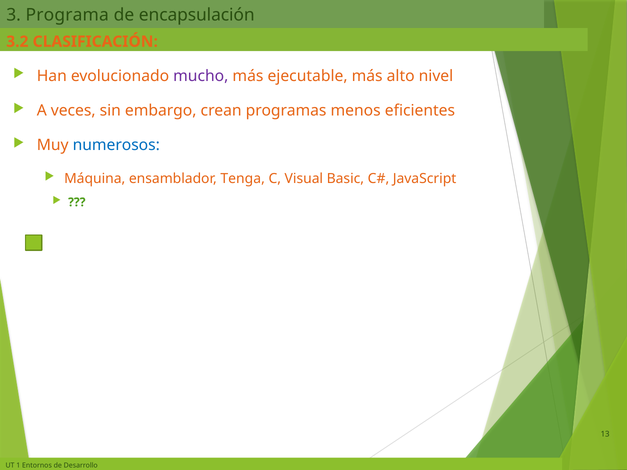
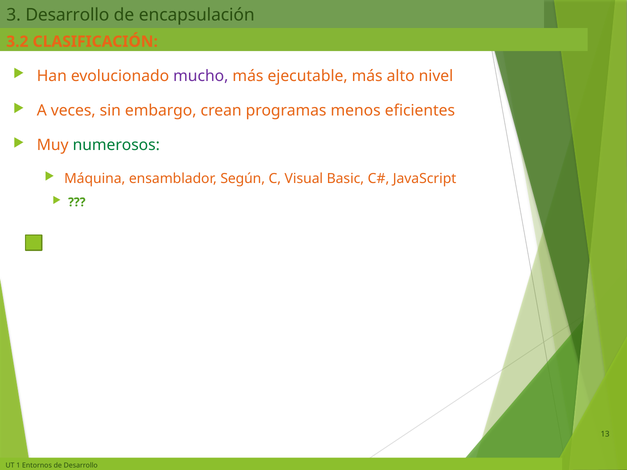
3 Programa: Programa -> Desarrollo (67, 15)
numerosos colour: blue -> green (116, 145)
Tenga: Tenga -> Según (243, 179)
